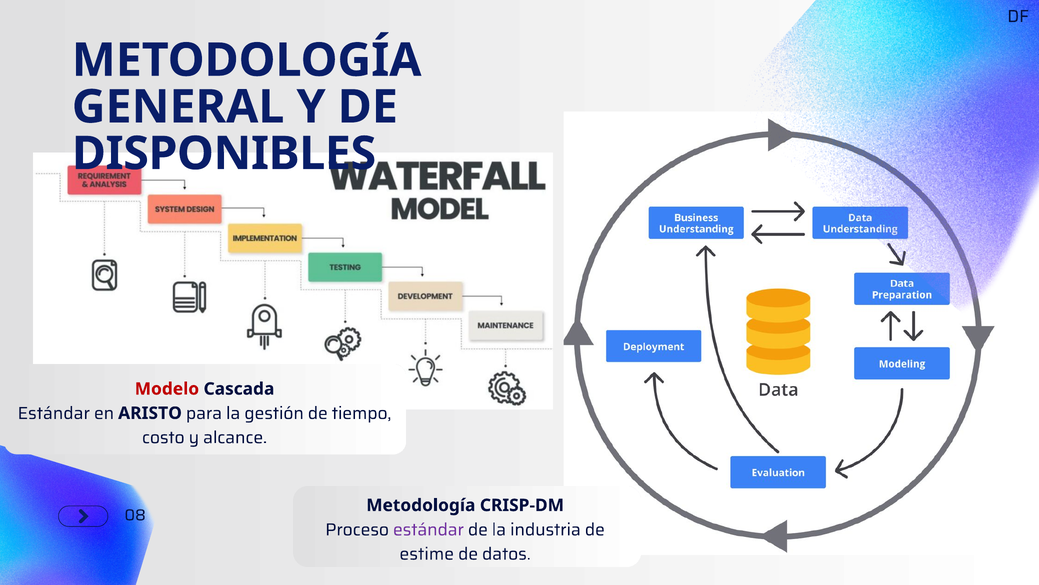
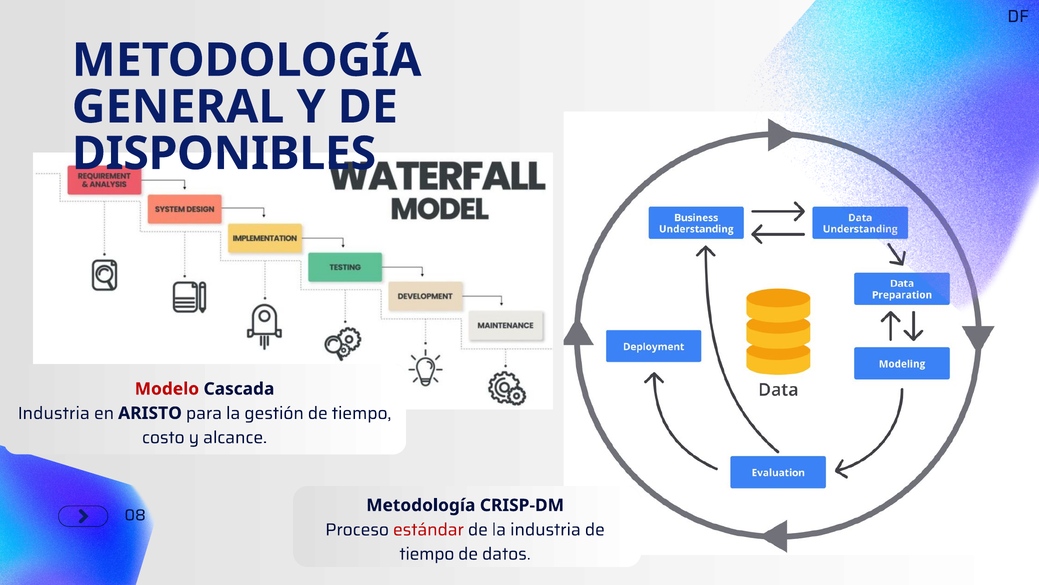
Estándar: Estándar -> Industria (54, 413)
estándar colour: purple -> red (428, 529)
estime: estime -> tiempo (427, 553)
